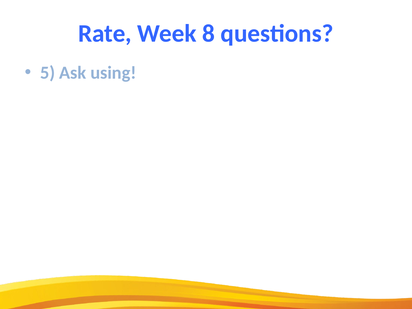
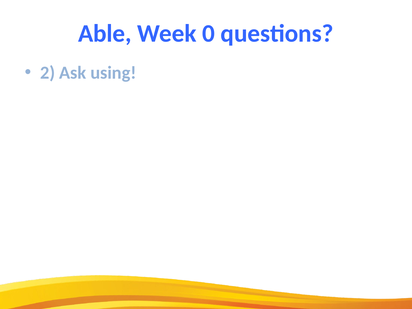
Rate: Rate -> Able (105, 34)
8: 8 -> 0 (209, 34)
5: 5 -> 2 (48, 73)
